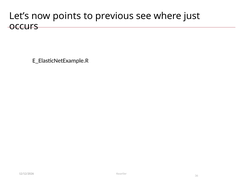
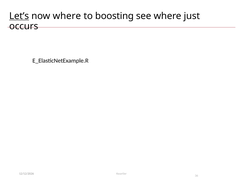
Let’s underline: none -> present (19, 16)
now points: points -> where (67, 16)
previous: previous -> boosting (114, 16)
